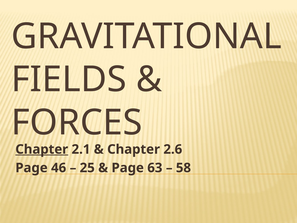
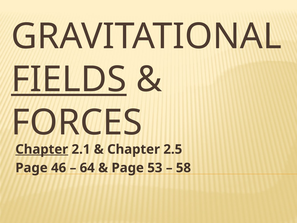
FIELDS underline: none -> present (69, 79)
2.6: 2.6 -> 2.5 (173, 149)
25: 25 -> 64 (87, 168)
63: 63 -> 53 (155, 168)
